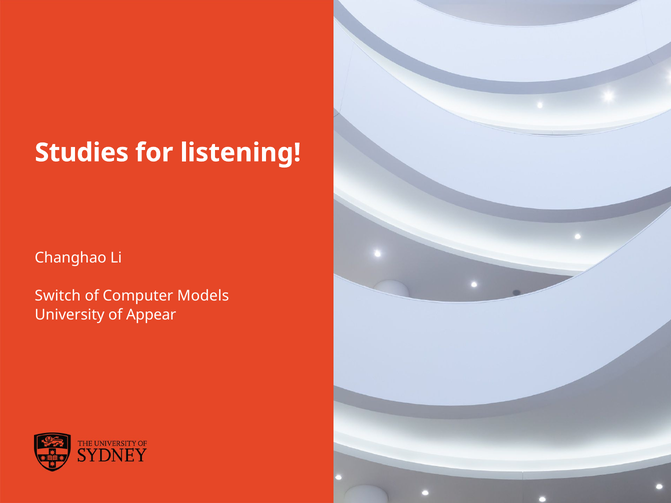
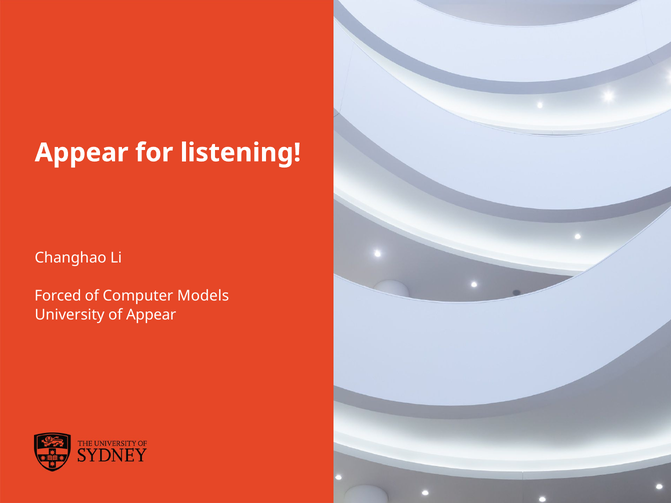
Studies: Studies -> Appear (82, 153)
Switch: Switch -> Forced (58, 296)
